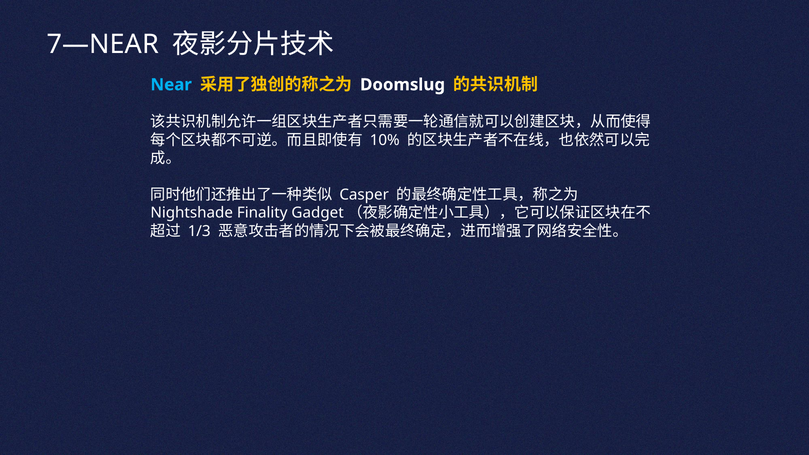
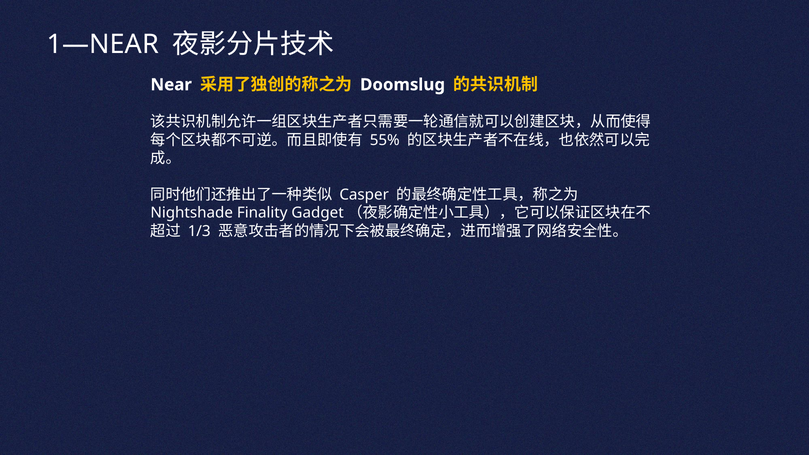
7—NEAR: 7—NEAR -> 1—NEAR (103, 44)
Near colour: light blue -> white (171, 85)
10%: 10% -> 55% (385, 140)
